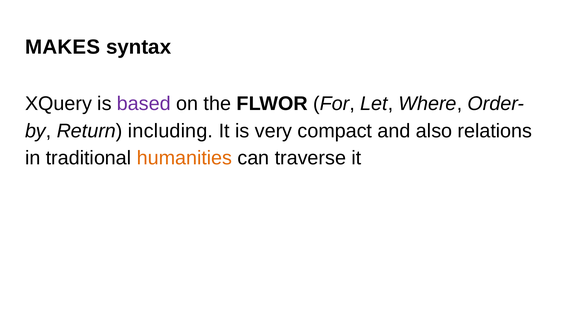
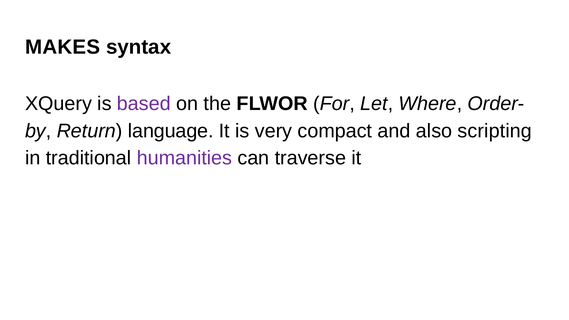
including: including -> language (171, 131)
relations: relations -> scripting (495, 131)
humanities colour: orange -> purple (184, 158)
